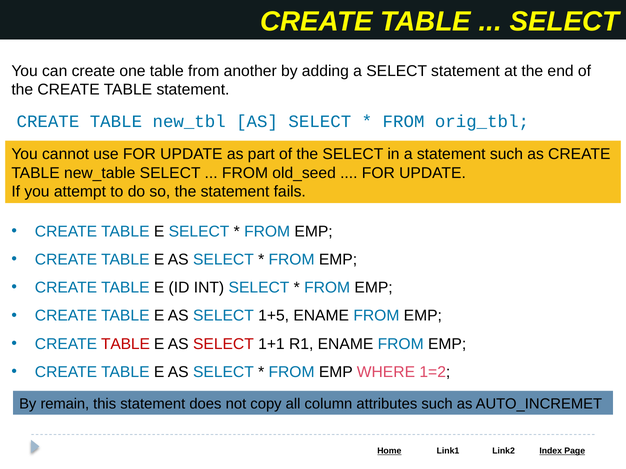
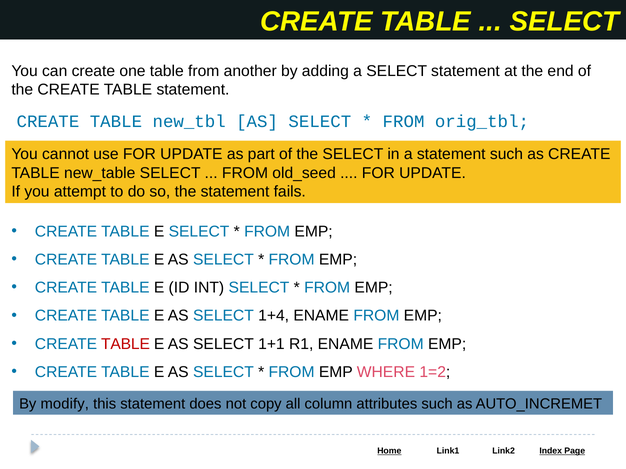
1+5: 1+5 -> 1+4 (274, 316)
SELECT colour: red -> black (223, 344)
remain: remain -> modify (65, 404)
